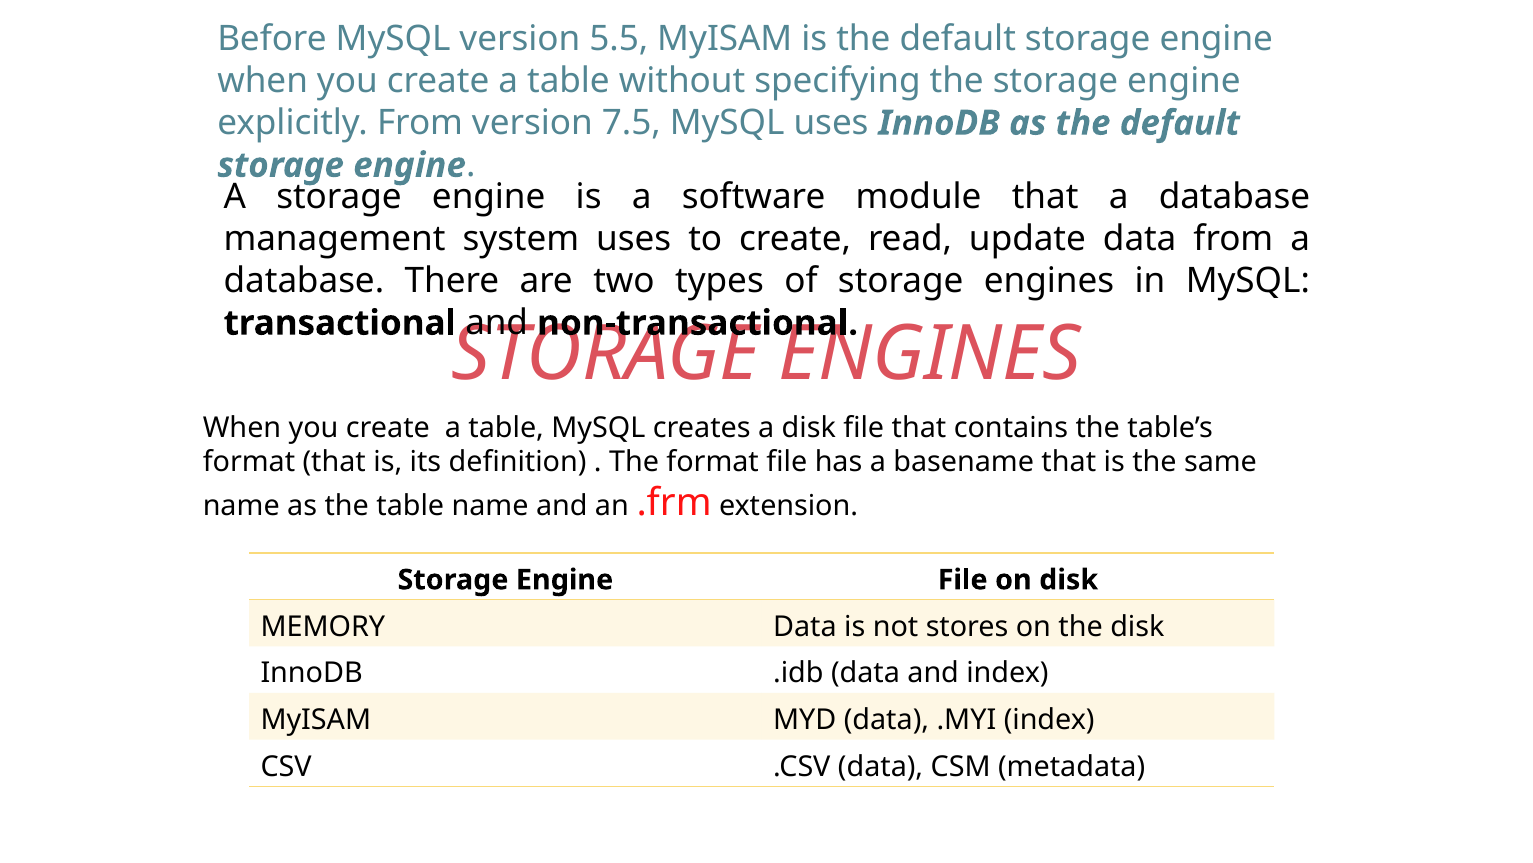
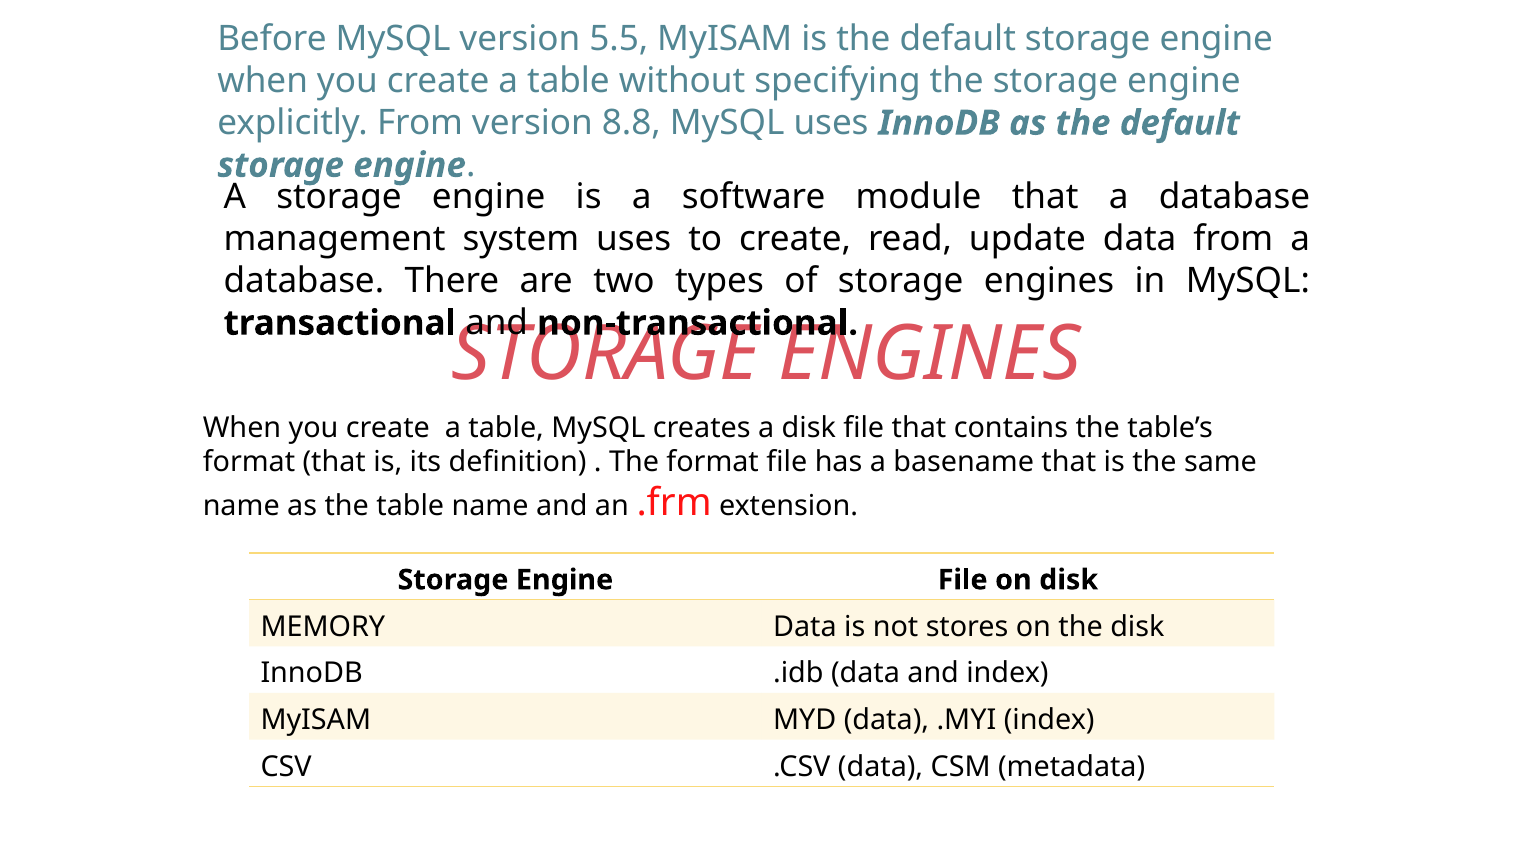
7.5: 7.5 -> 8.8 (631, 123)
